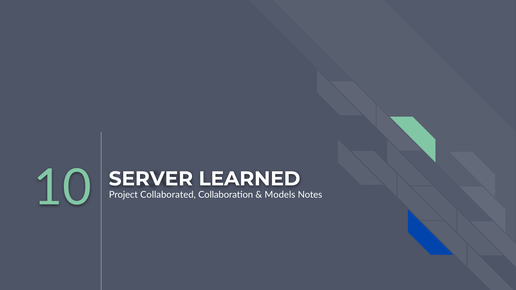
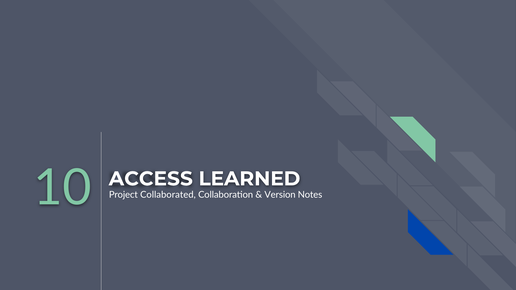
Models: Models -> Version (280, 195)
SERVER: SERVER -> ACCESS (151, 179)
